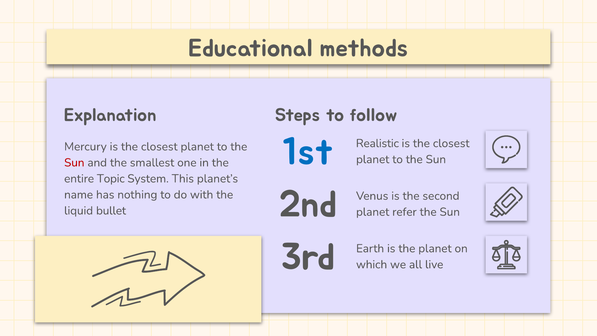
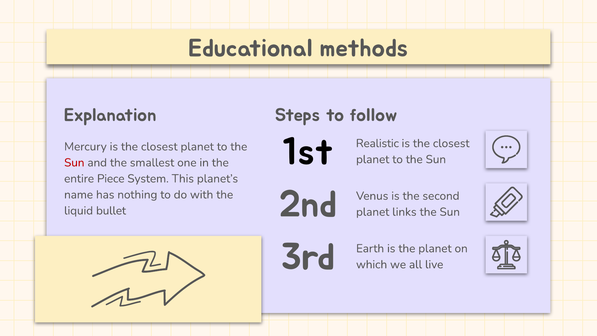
1st colour: blue -> black (308, 152)
Topic: Topic -> Piece (111, 179)
refer: refer -> links (404, 212)
